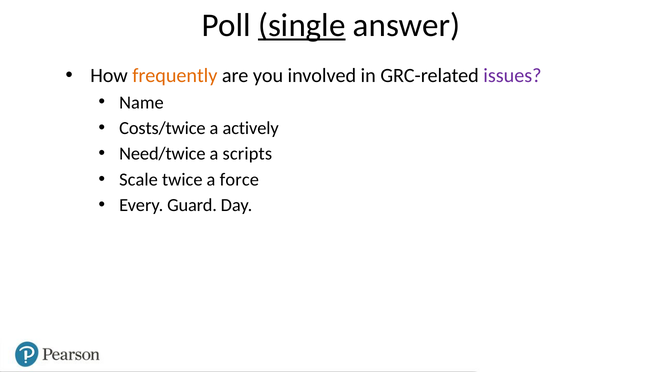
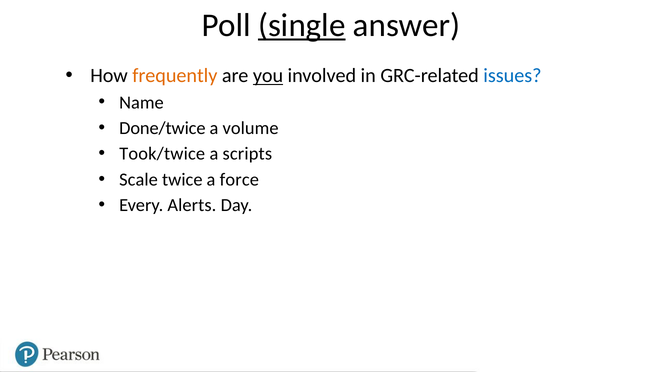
you underline: none -> present (268, 76)
issues colour: purple -> blue (512, 76)
Costs/twice: Costs/twice -> Done/twice (162, 128)
actively: actively -> volume (251, 128)
Need/twice: Need/twice -> Took/twice (162, 154)
Guard: Guard -> Alerts (192, 205)
